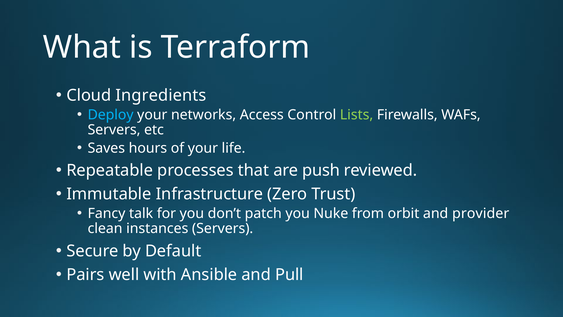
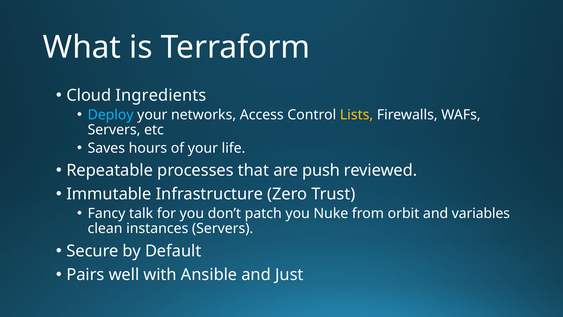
Lists colour: light green -> yellow (357, 115)
provider: provider -> variables (481, 213)
Pull: Pull -> Just (289, 274)
